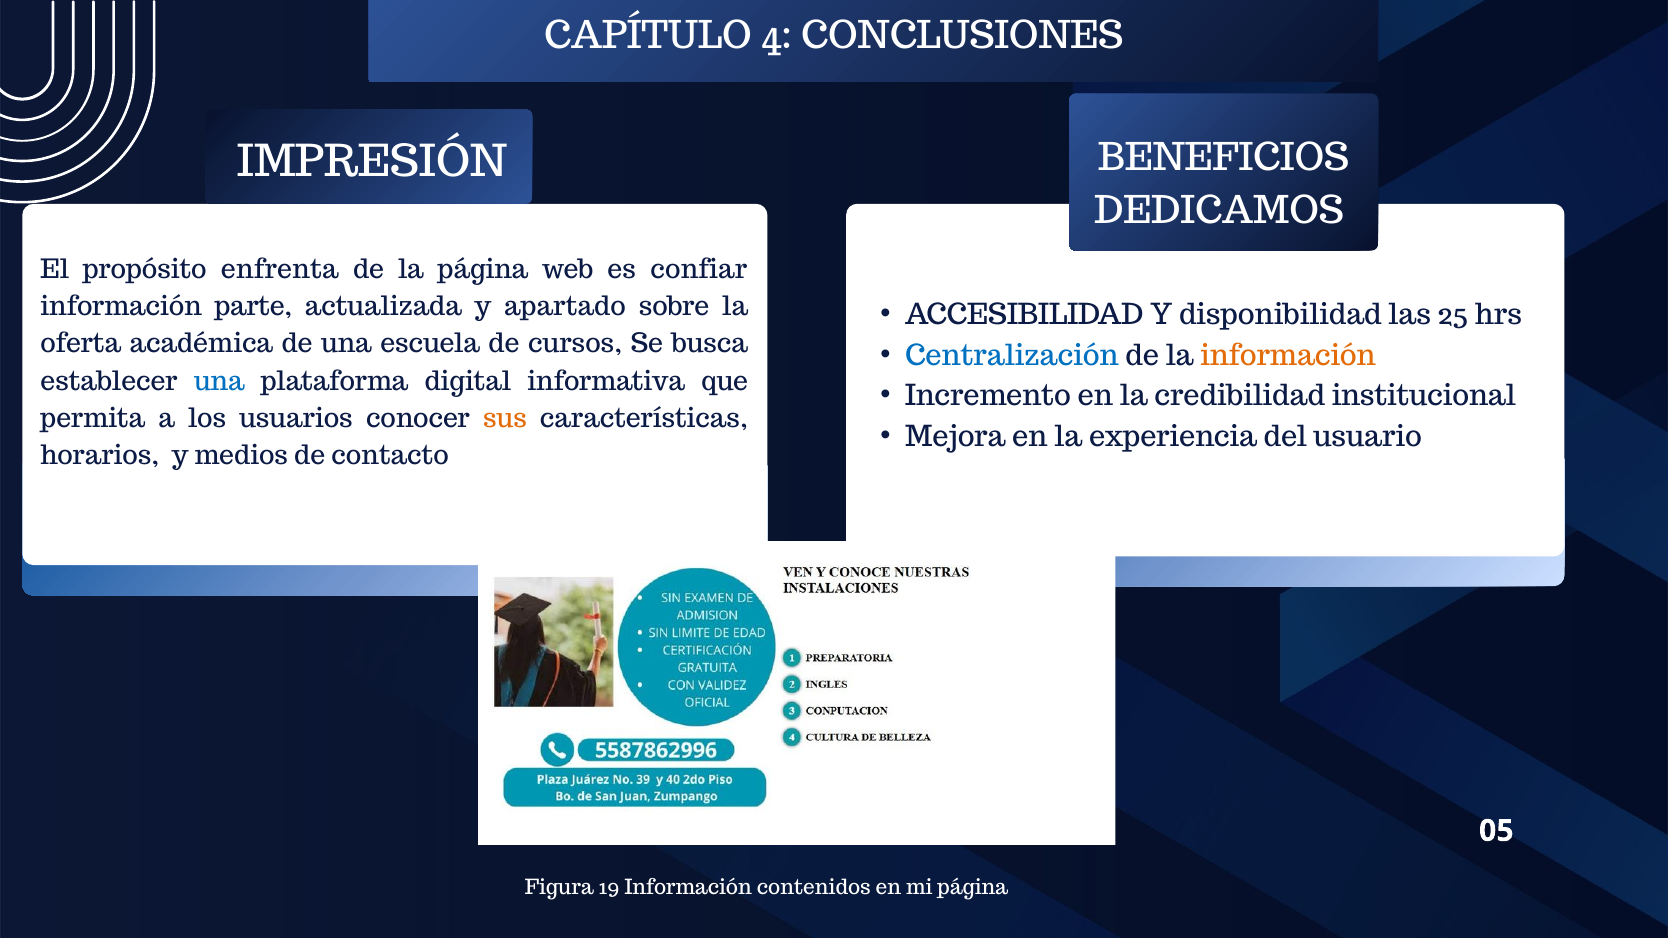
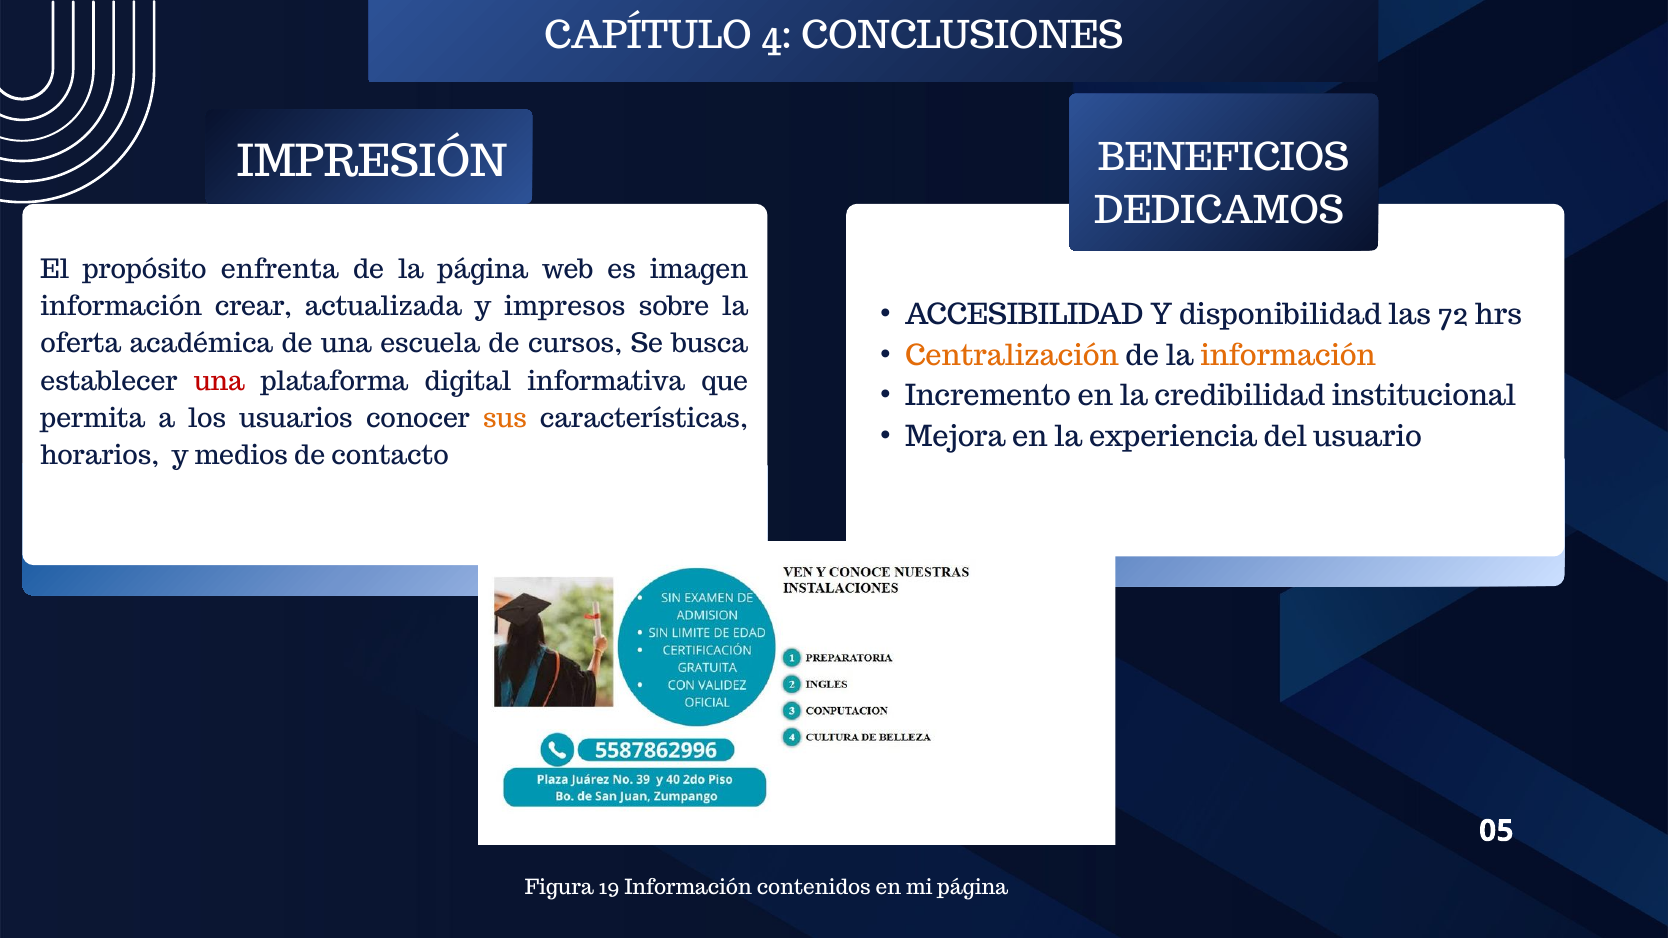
confiar: confiar -> imagen (699, 270)
parte: parte -> crear (254, 307)
apartado: apartado -> impresos (565, 307)
25: 25 -> 72 (1453, 315)
Centralización colour: blue -> orange (1012, 356)
una colour: blue -> red (219, 382)
